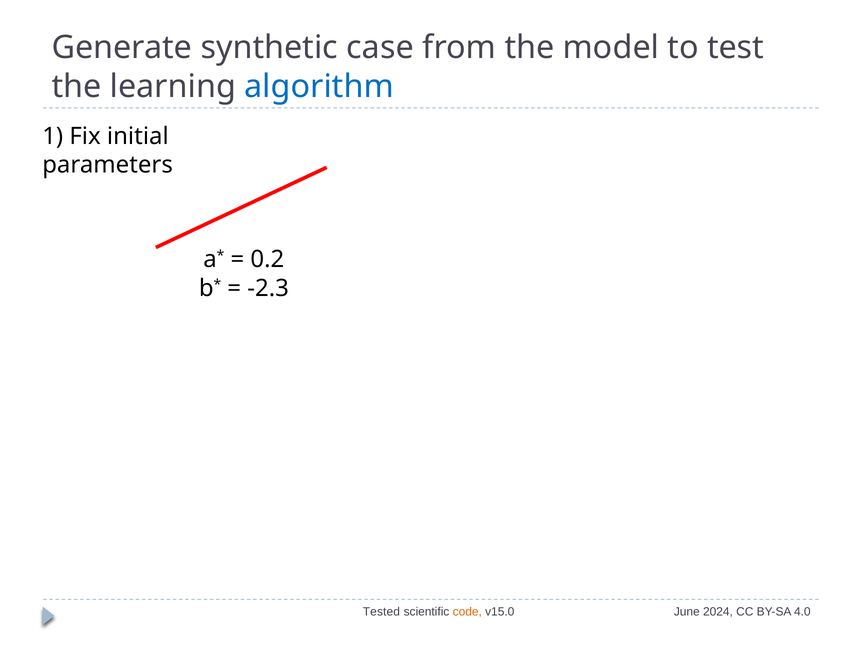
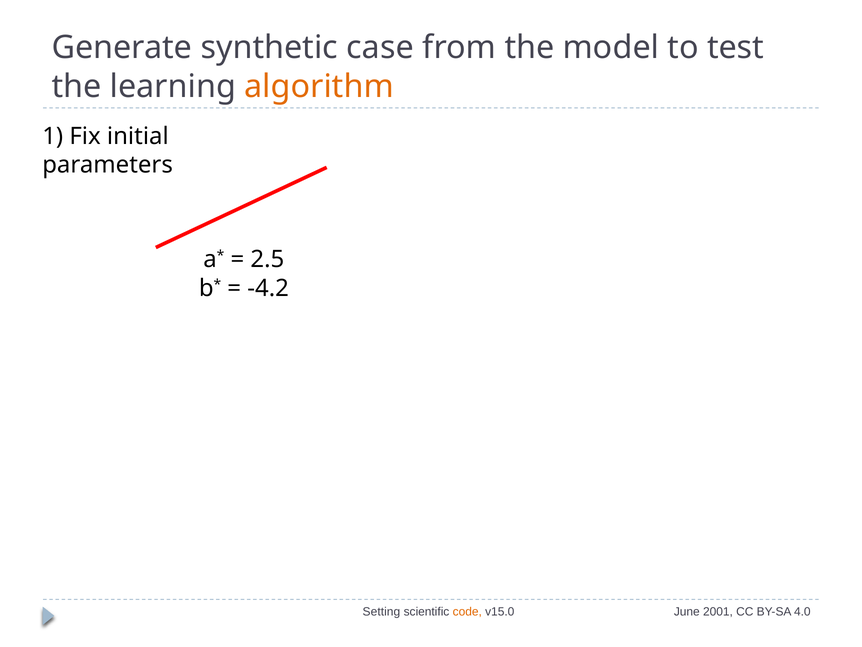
algorithm colour: blue -> orange (319, 86)
0.2: 0.2 -> 2.5 (267, 259)
-2.3: -2.3 -> -4.2 (268, 288)
Tested: Tested -> Setting (381, 611)
2024: 2024 -> 2001 (718, 611)
